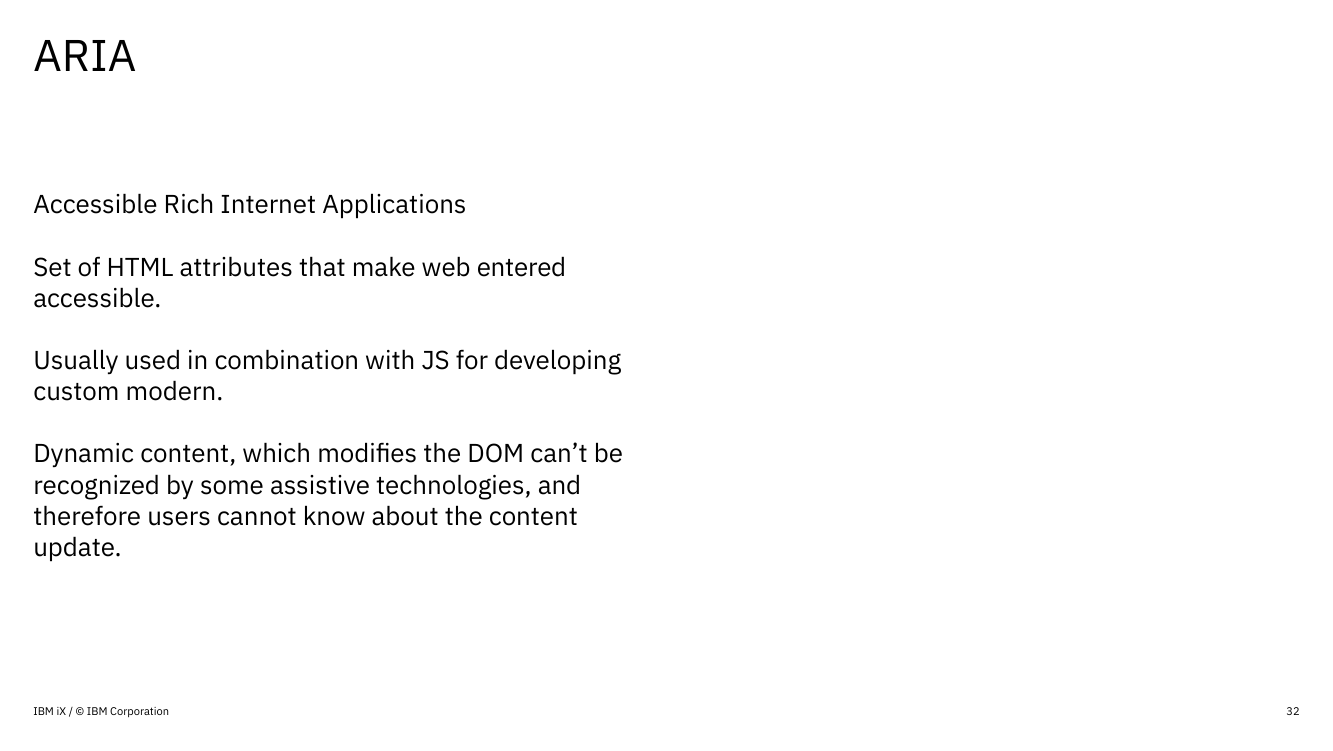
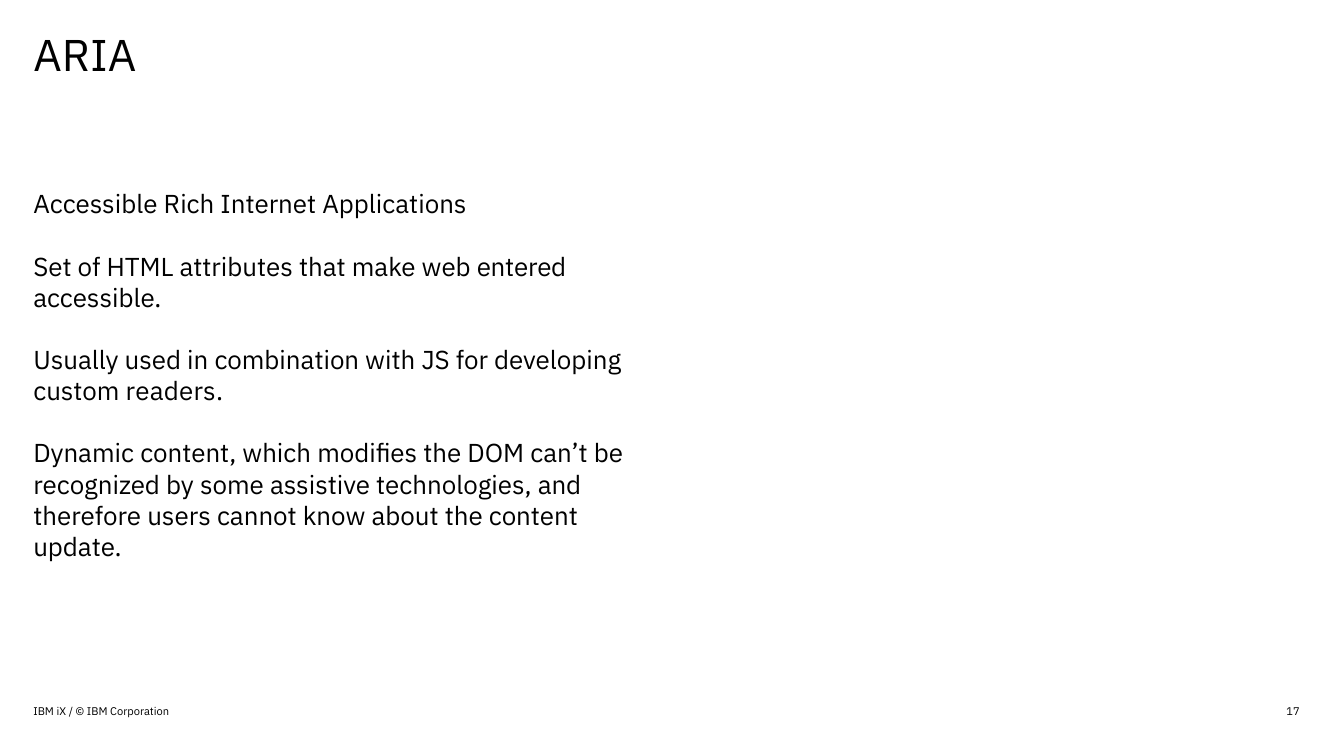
modern: modern -> readers (174, 392)
32: 32 -> 17 (1293, 711)
